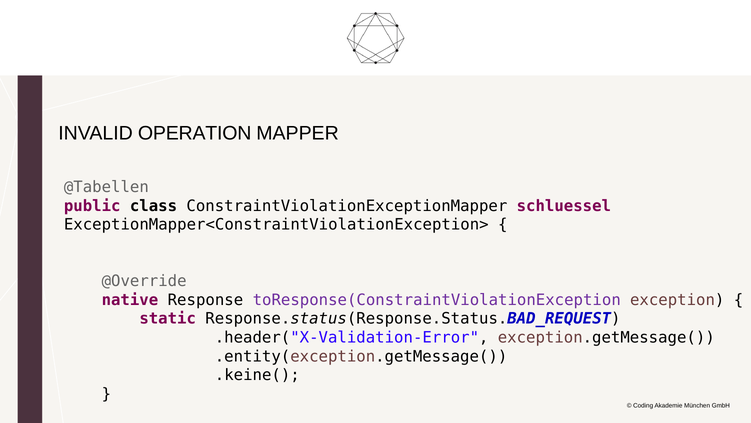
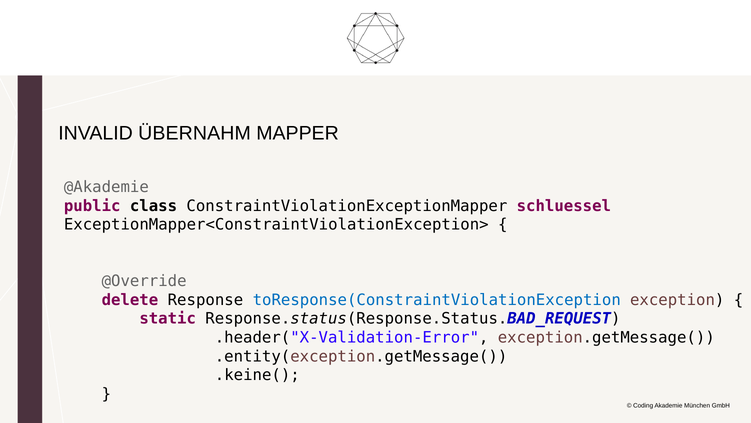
OPERATION: OPERATION -> ÜBERNAHM (195, 133)
@Tabellen: @Tabellen -> @Akademie (106, 187)
native: native -> delete (130, 300)
toResponse(ConstraintViolationException colour: purple -> blue (437, 300)
